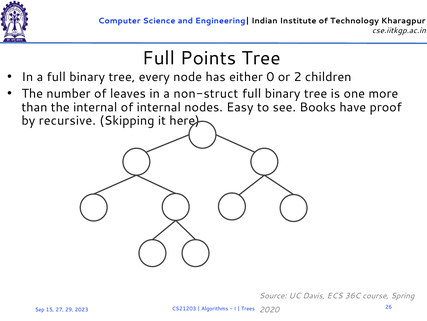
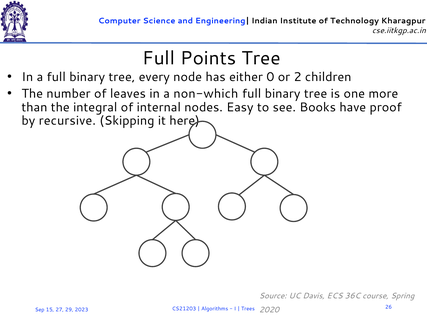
non-struct: non-struct -> non-which (206, 94)
the internal: internal -> integral (95, 107)
